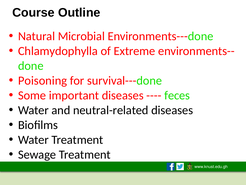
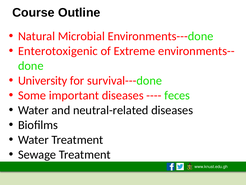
Chlamydophylla: Chlamydophylla -> Enterotoxigenic (58, 51)
Poisoning: Poisoning -> University (43, 80)
